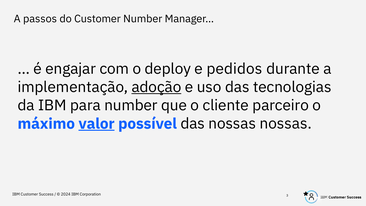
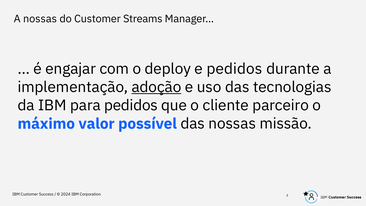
A passos: passos -> nossas (40, 19)
Customer Number: Number -> Streams (143, 19)
para number: number -> pedidos (131, 105)
valor underline: present -> none (97, 124)
nossas nossas: nossas -> missão (286, 124)
